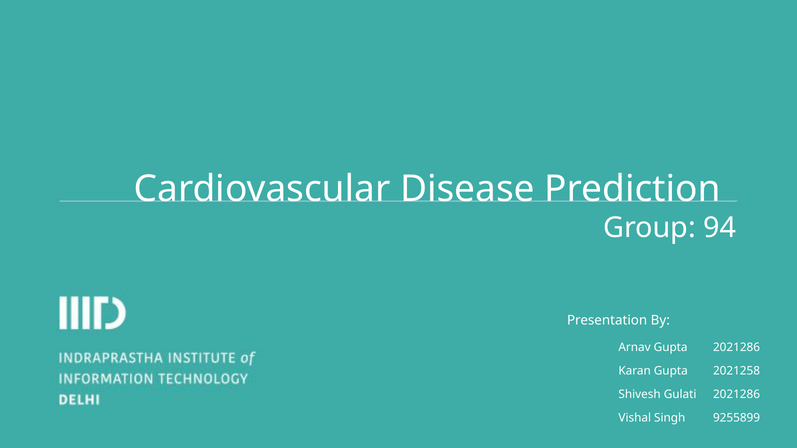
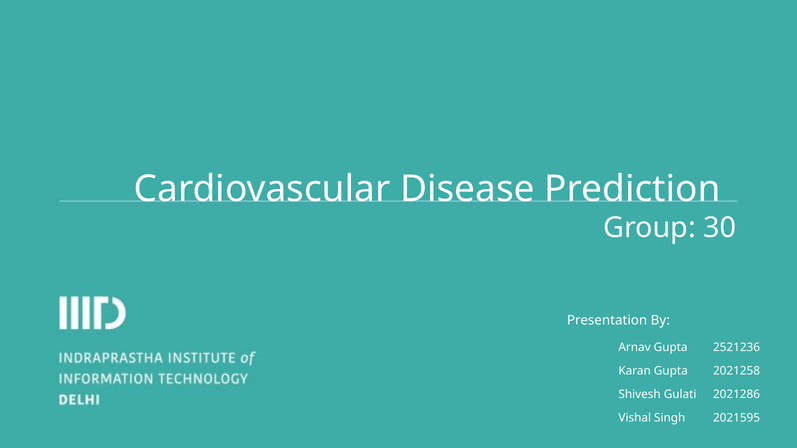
94: 94 -> 30 (720, 228)
2021286: 2021286 -> 2521236 (737, 347)
9255899: 9255899 -> 2021595 (737, 418)
